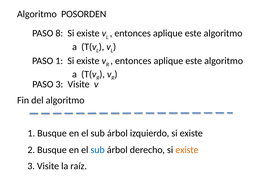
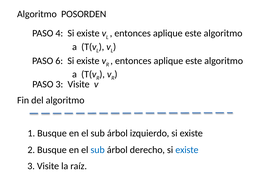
8: 8 -> 4 (59, 33)
PASO 1: 1 -> 6 (59, 61)
existe colour: orange -> blue (187, 150)
